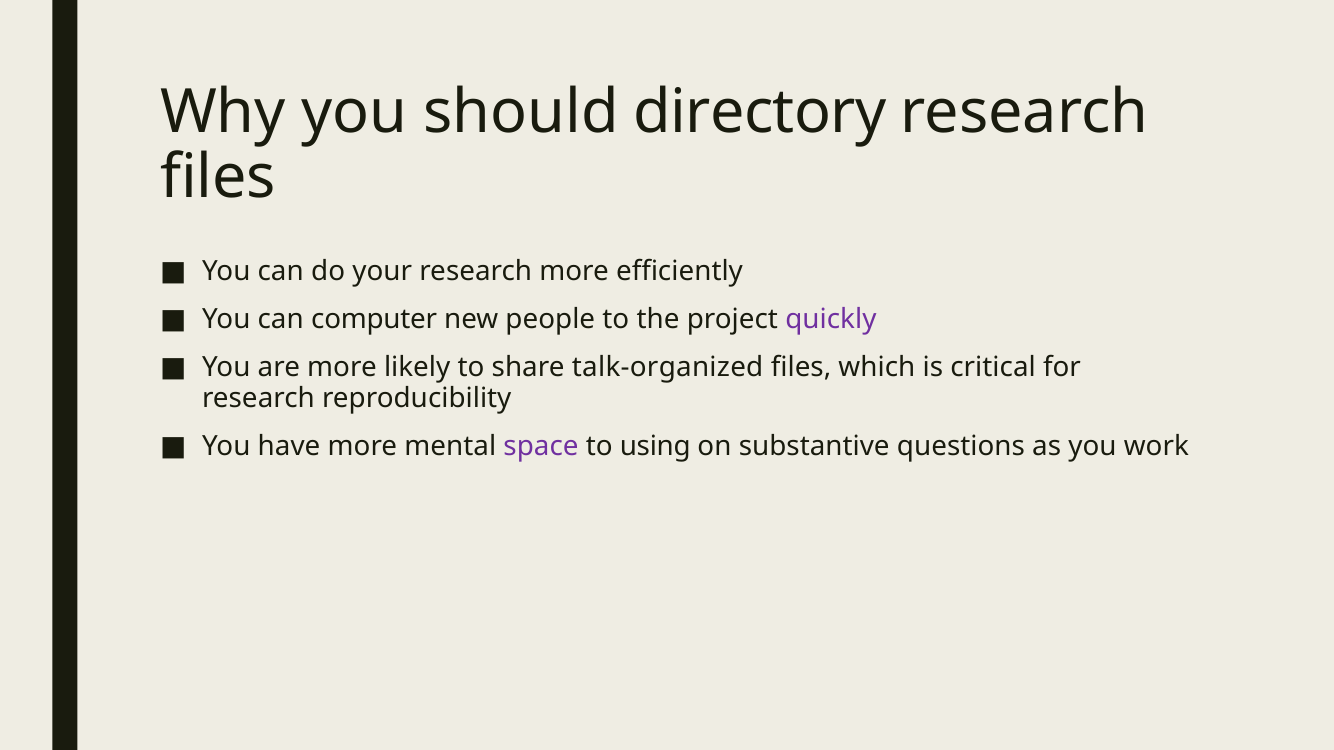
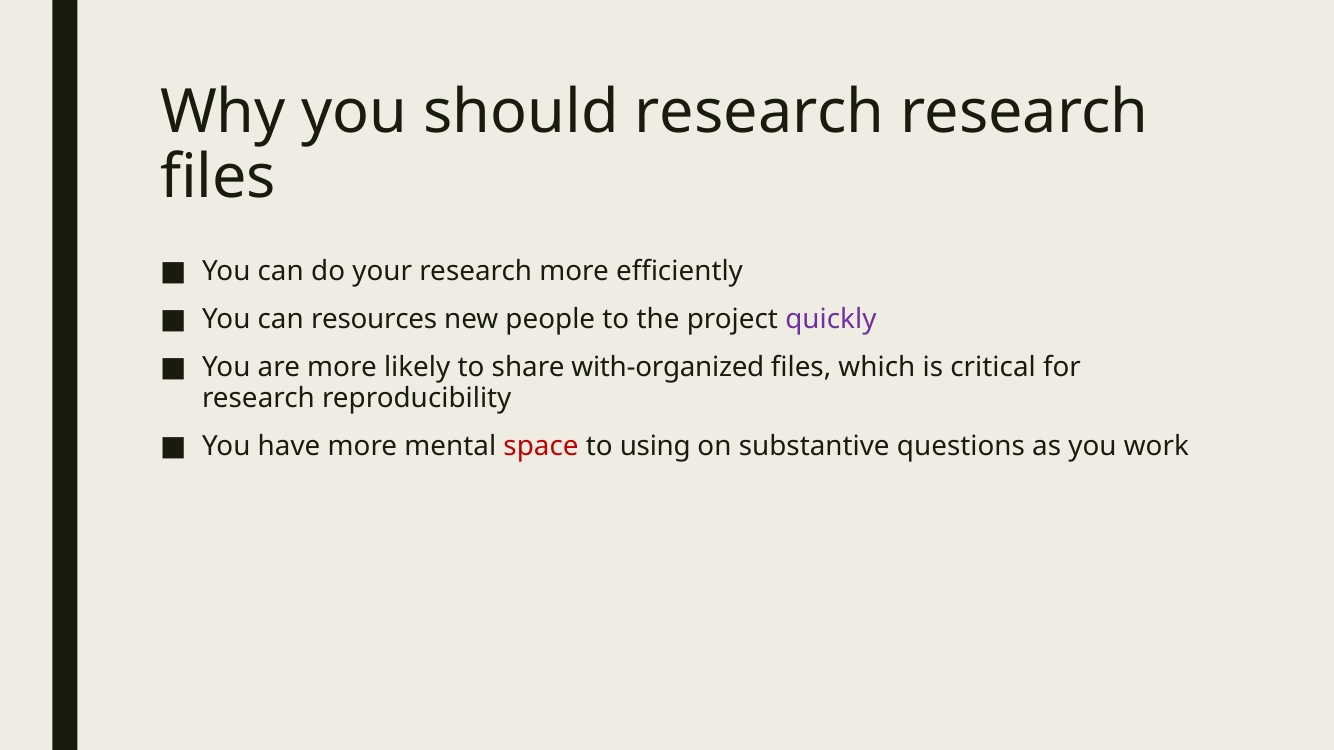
should directory: directory -> research (760, 112)
computer: computer -> resources (374, 319)
talk-organized: talk-organized -> with-organized (668, 367)
space colour: purple -> red (541, 447)
